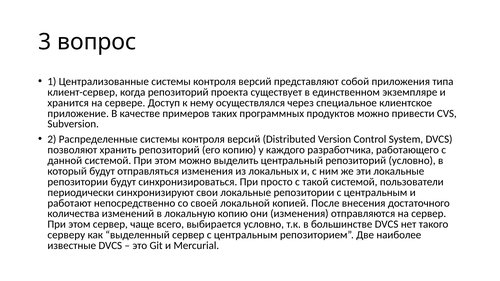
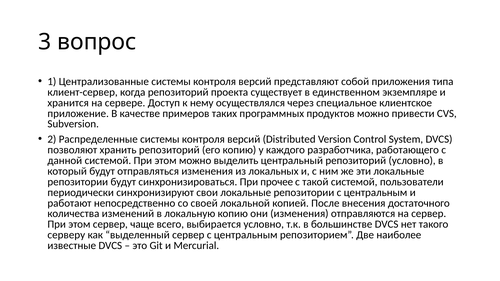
просто: просто -> прочее (277, 182)
